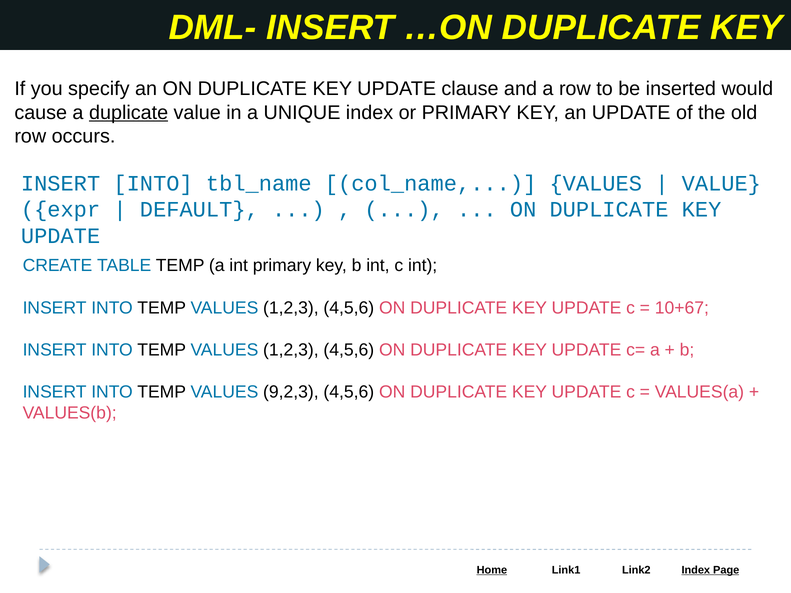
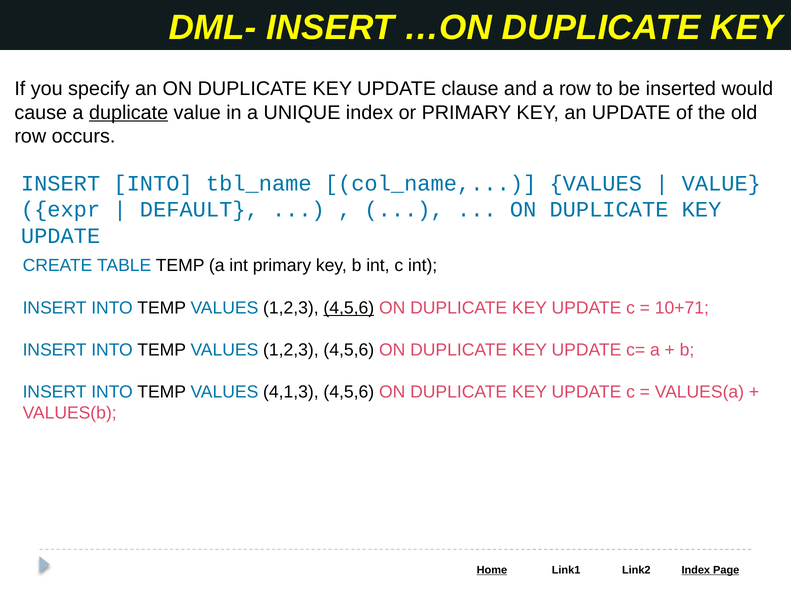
4,5,6 underline: none -> present (349, 308)
10+67: 10+67 -> 10+71 (682, 308)
9,2,3: 9,2,3 -> 4,1,3 (291, 392)
